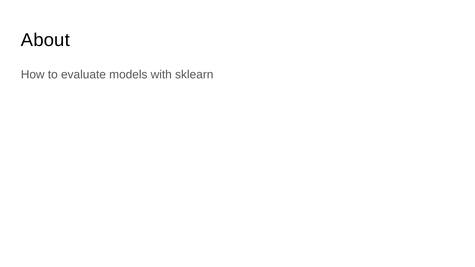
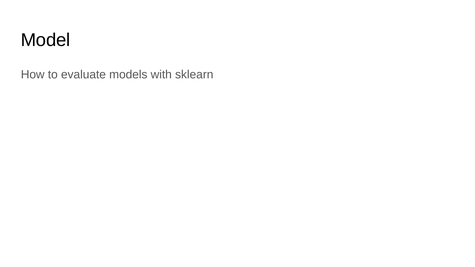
About: About -> Model (46, 40)
